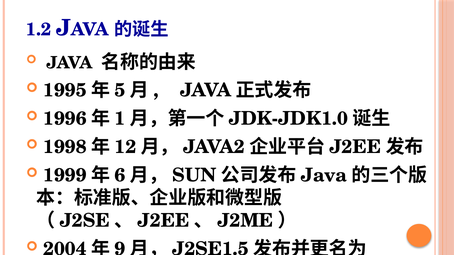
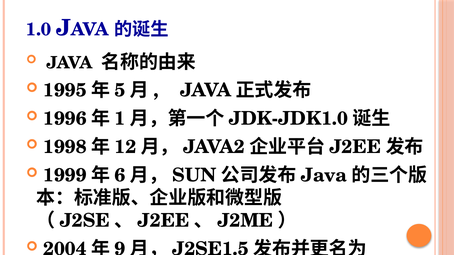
1.2: 1.2 -> 1.0 (39, 30)
